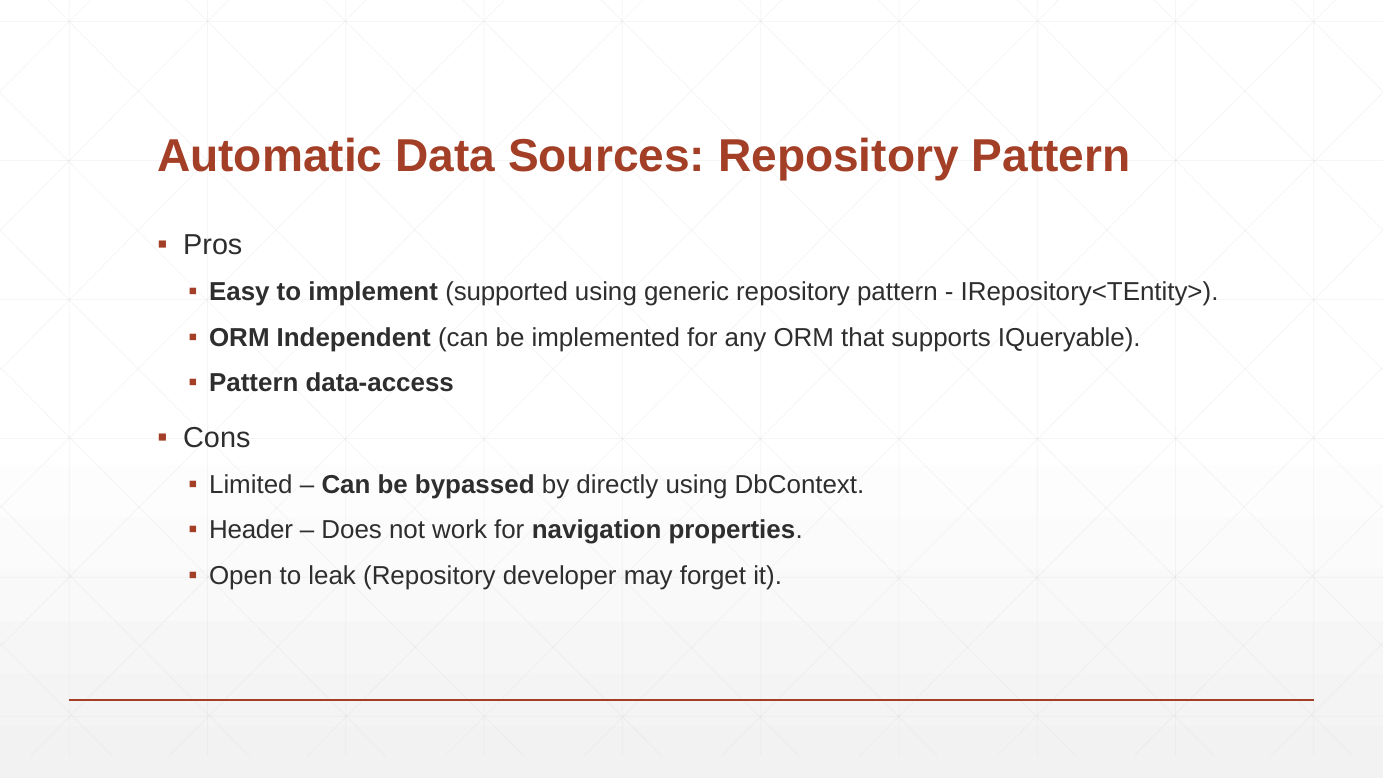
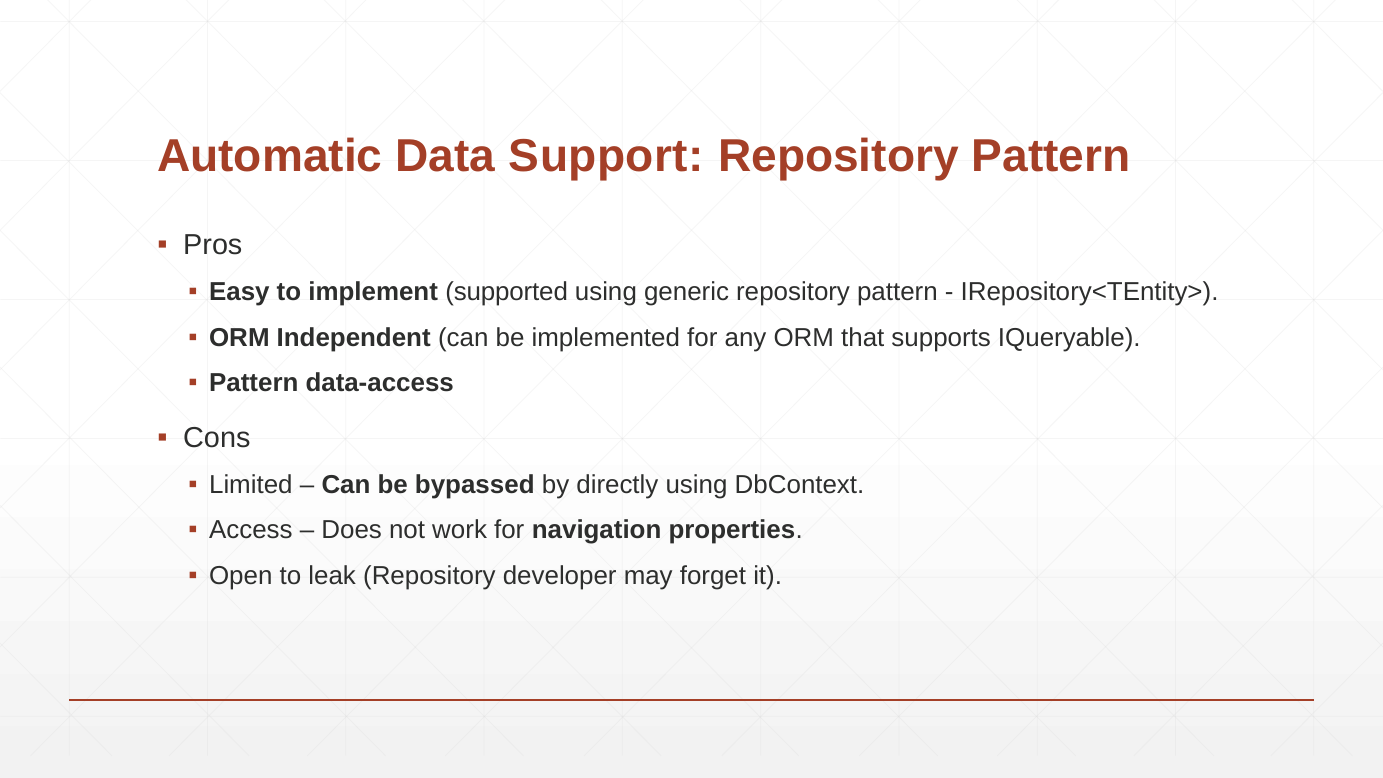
Sources: Sources -> Support (606, 156)
Header: Header -> Access (251, 530)
